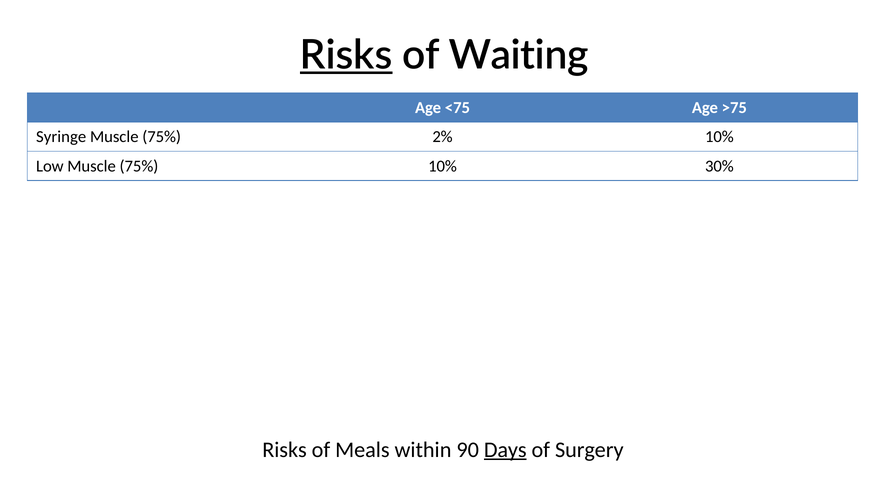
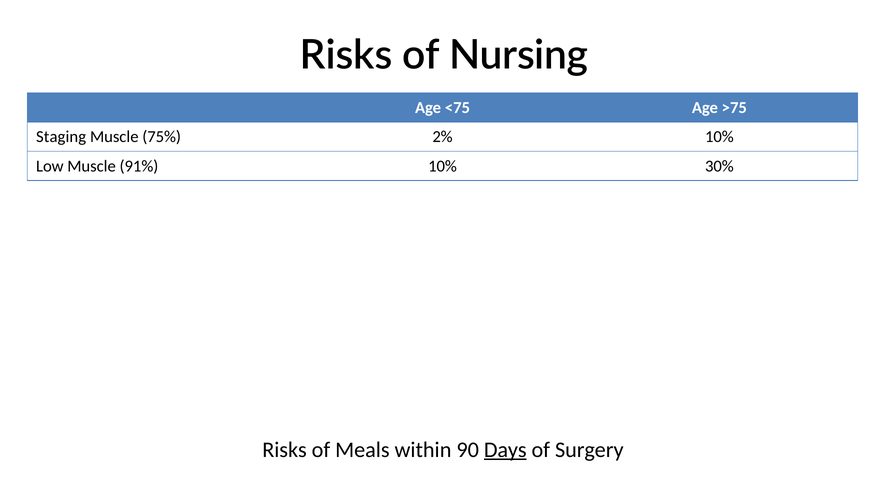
Risks underline: present -> none (346, 55)
Waiting: Waiting -> Nursing (519, 55)
Syringe: Syringe -> Staging (61, 137)
Low Muscle 75%: 75% -> 91% (139, 166)
